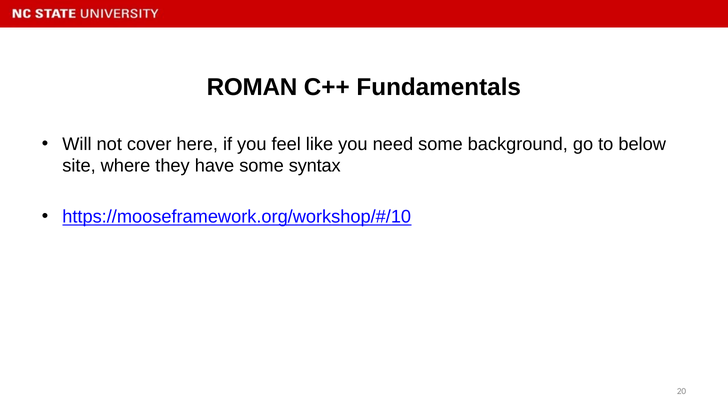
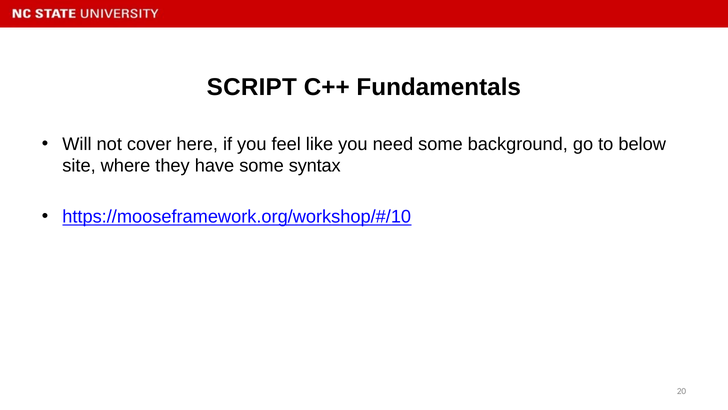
ROMAN: ROMAN -> SCRIPT (252, 87)
